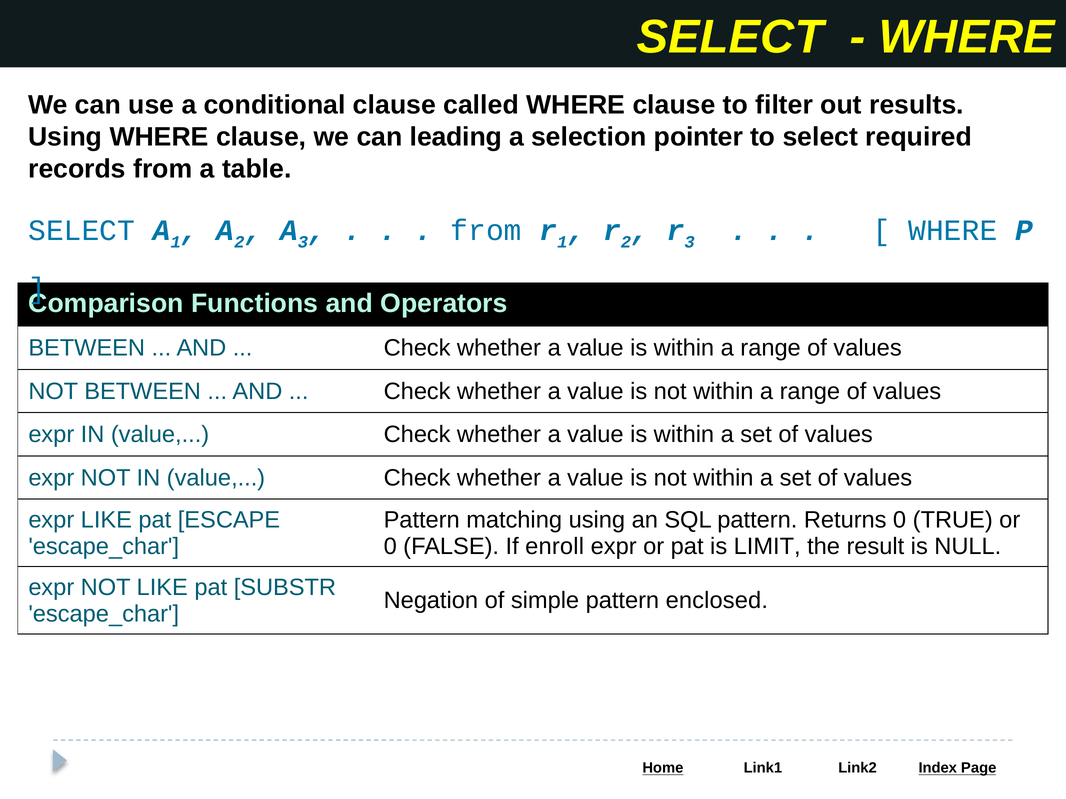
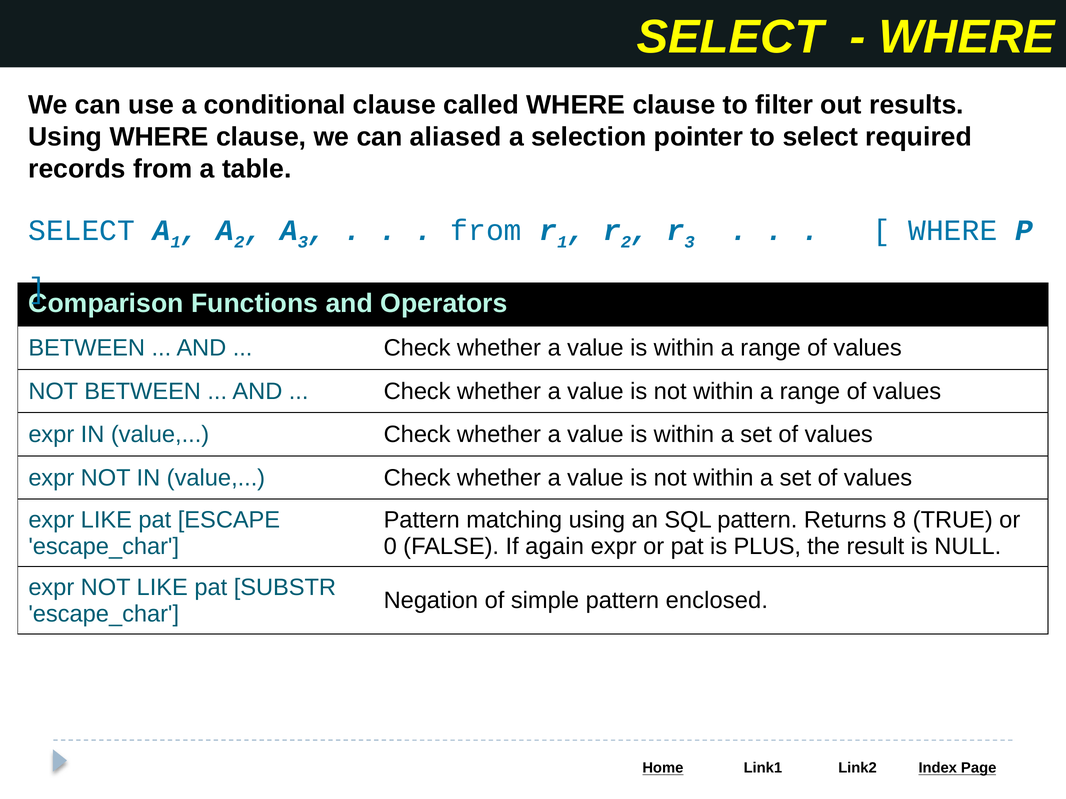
leading: leading -> aliased (456, 137)
Returns 0: 0 -> 8 (900, 520)
enroll: enroll -> again (555, 547)
LIMIT: LIMIT -> PLUS (767, 547)
